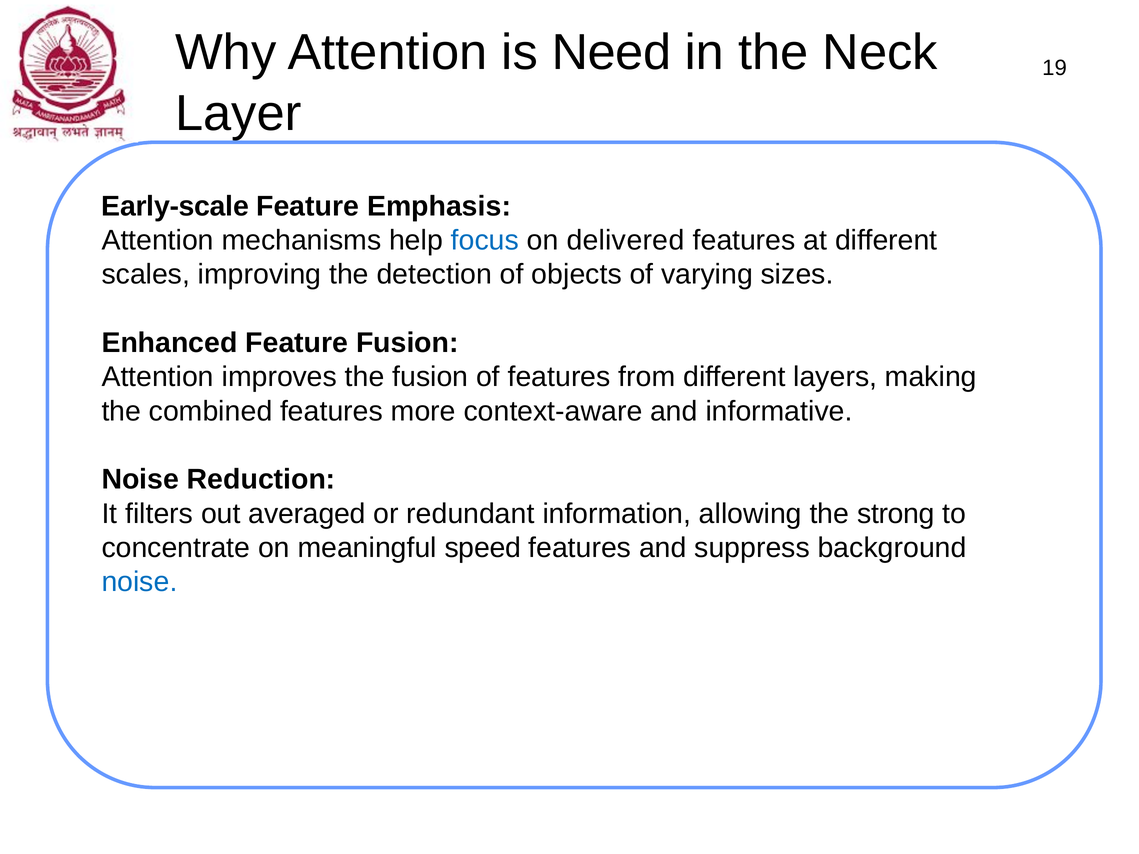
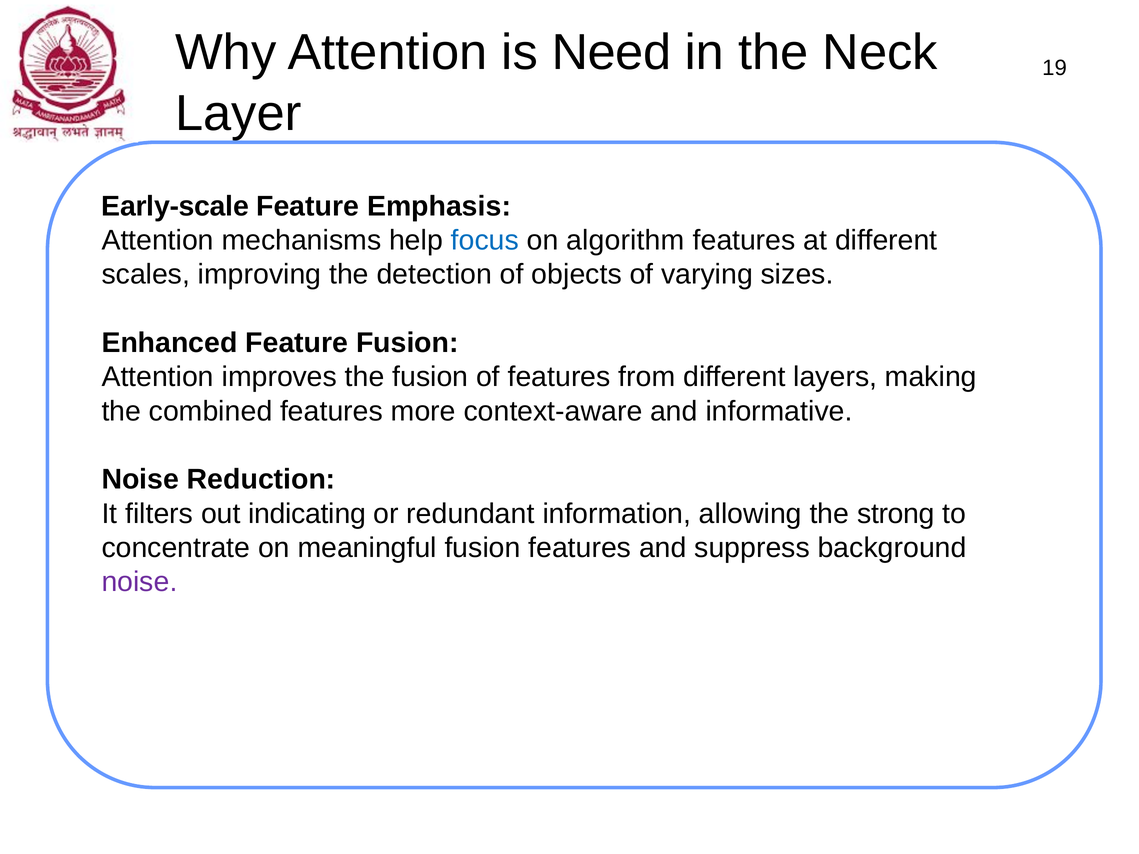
delivered: delivered -> algorithm (626, 240)
averaged: averaged -> indicating (307, 514)
meaningful speed: speed -> fusion (483, 548)
noise colour: blue -> purple (139, 582)
